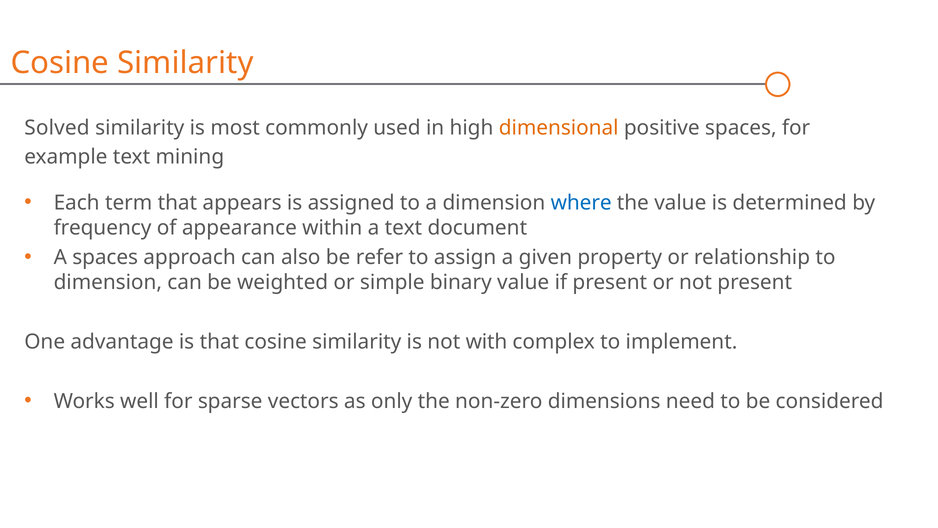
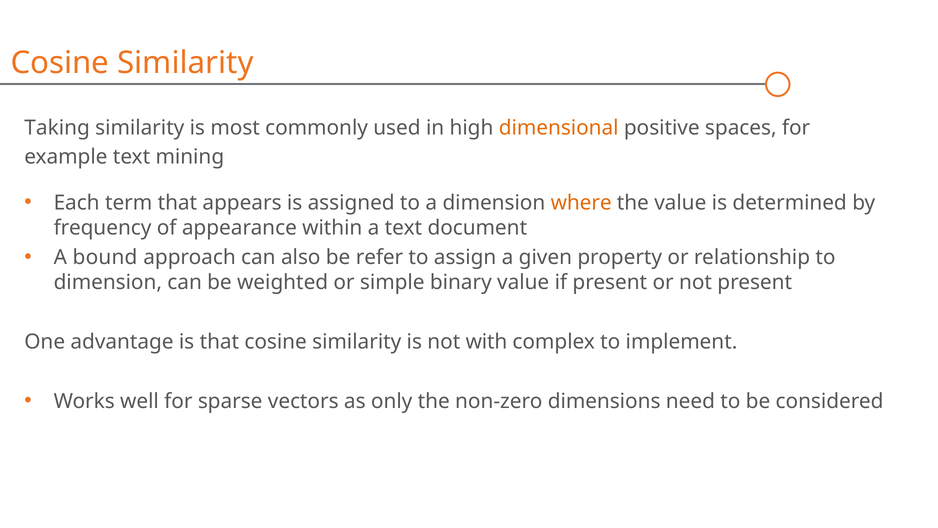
Solved: Solved -> Taking (57, 128)
where colour: blue -> orange (581, 203)
A spaces: spaces -> bound (105, 257)
